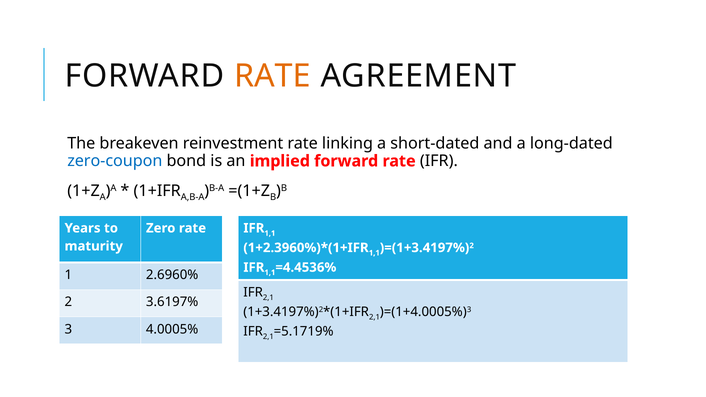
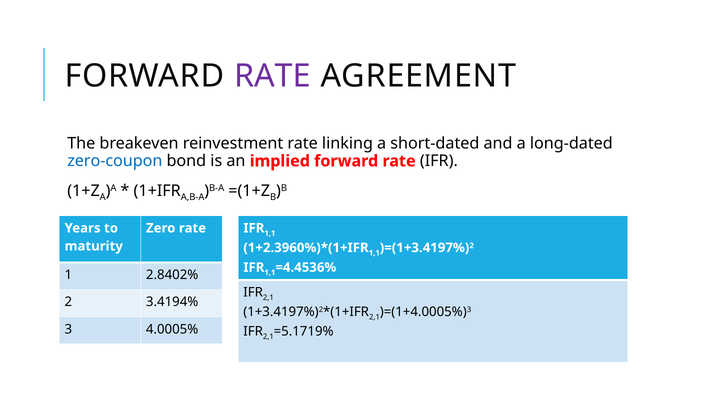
RATE colour: orange -> purple (273, 76)
2.6960%: 2.6960% -> 2.8402% (172, 275)
3.6197%: 3.6197% -> 3.4194% (172, 302)
